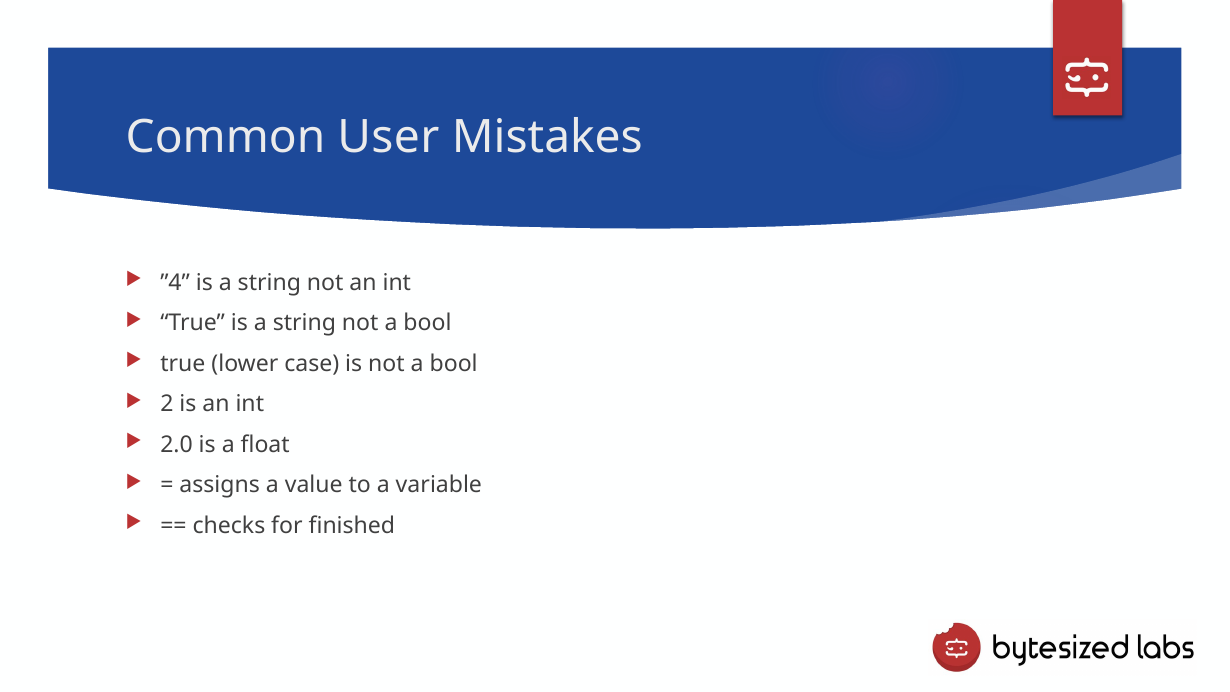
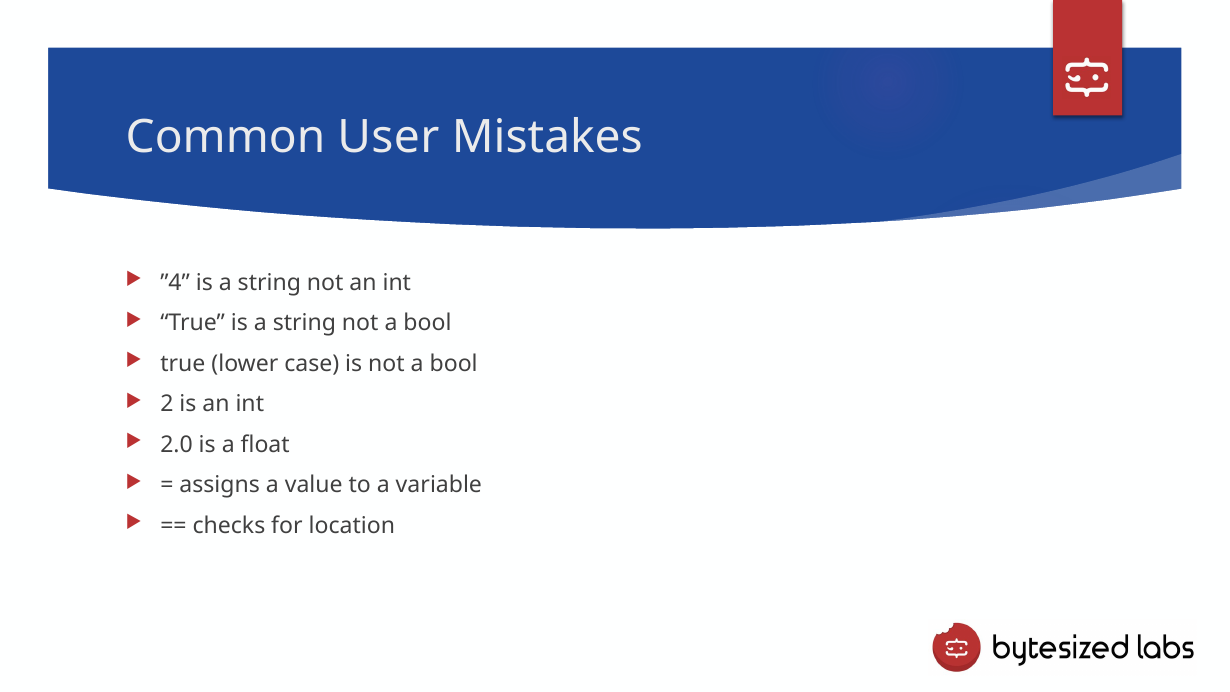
finished: finished -> location (352, 526)
